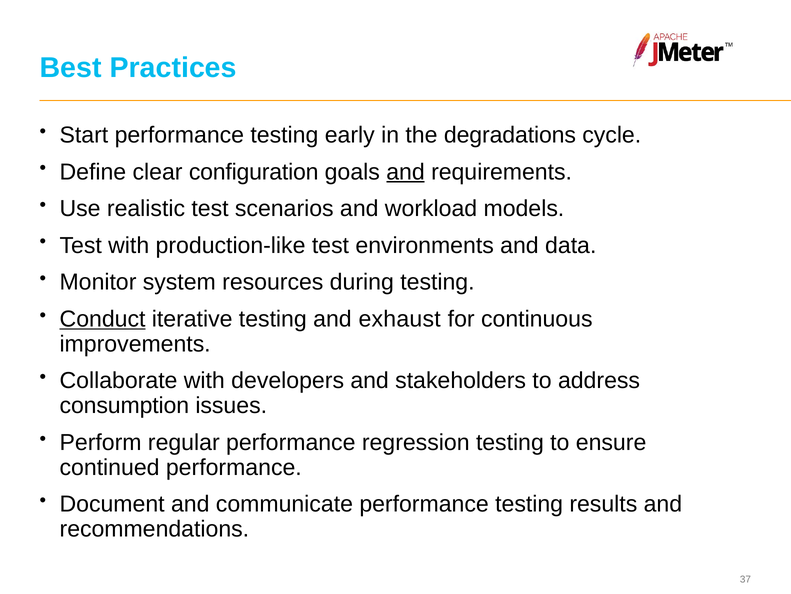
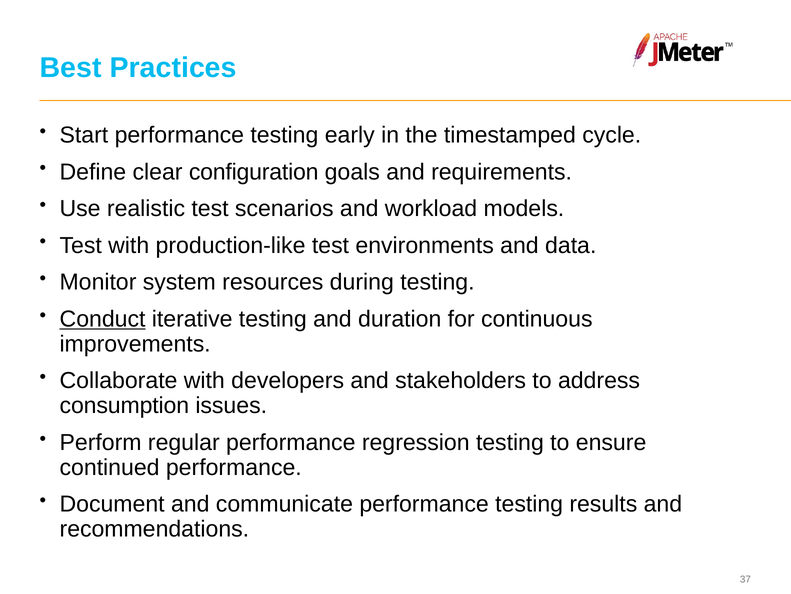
degradations: degradations -> timestamped (510, 135)
and underline: present -> none (405, 172)
exhaust: exhaust -> duration (400, 319)
